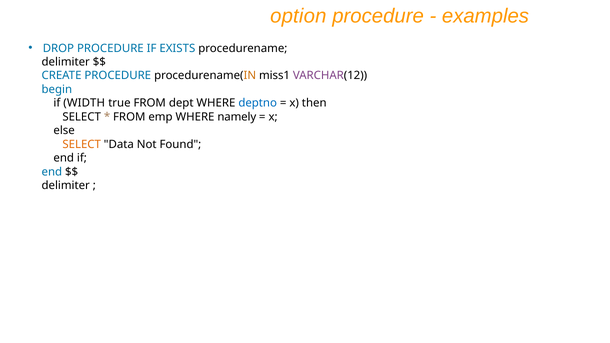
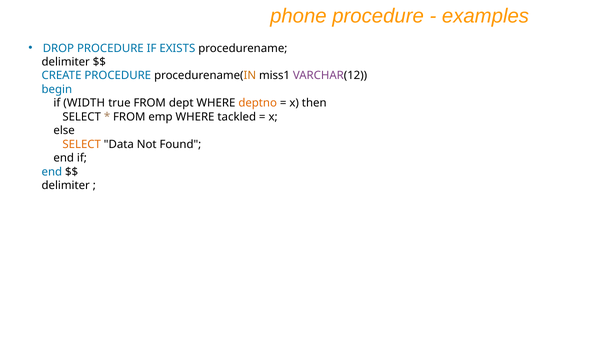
option: option -> phone (298, 16)
deptno colour: blue -> orange (258, 103)
namely: namely -> tackled (237, 117)
